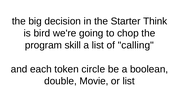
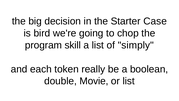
Think: Think -> Case (155, 21)
calling: calling -> simply (136, 45)
circle: circle -> really (93, 69)
